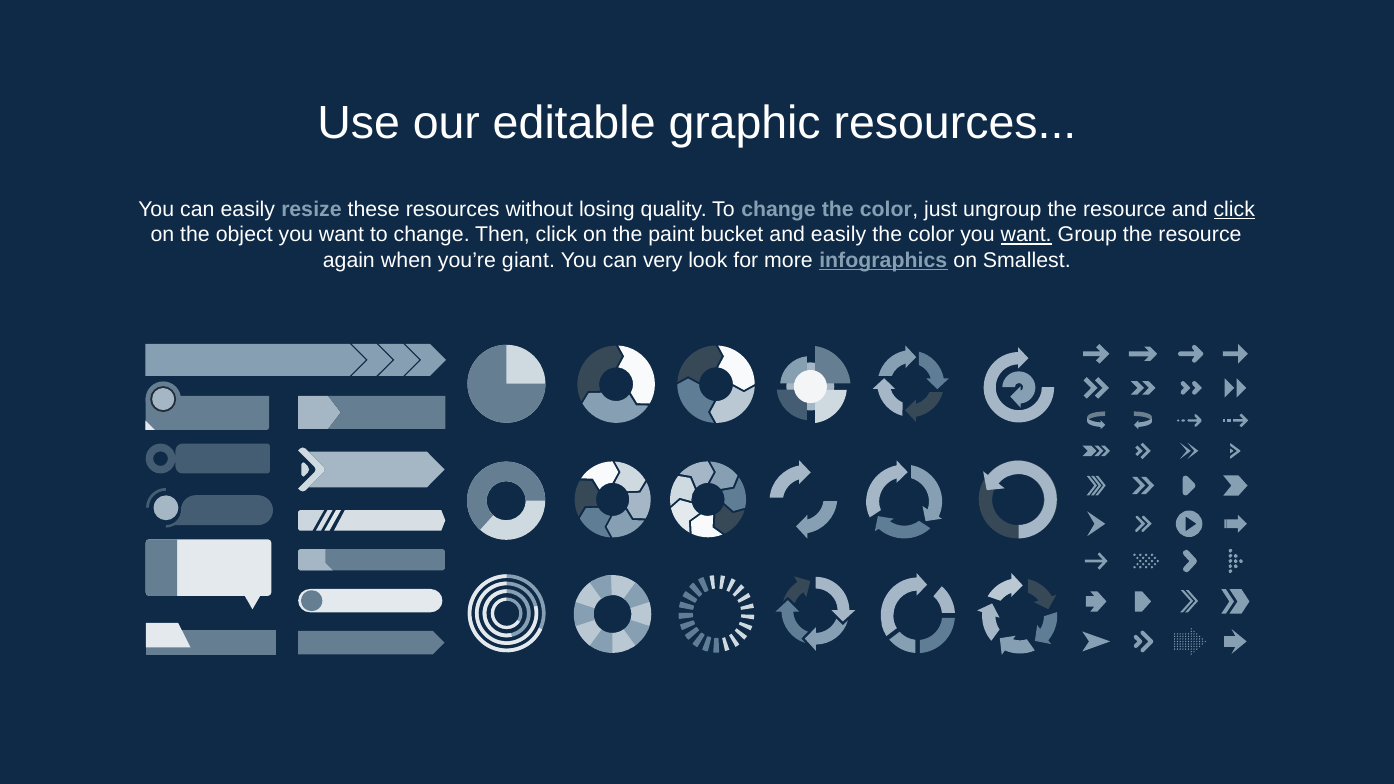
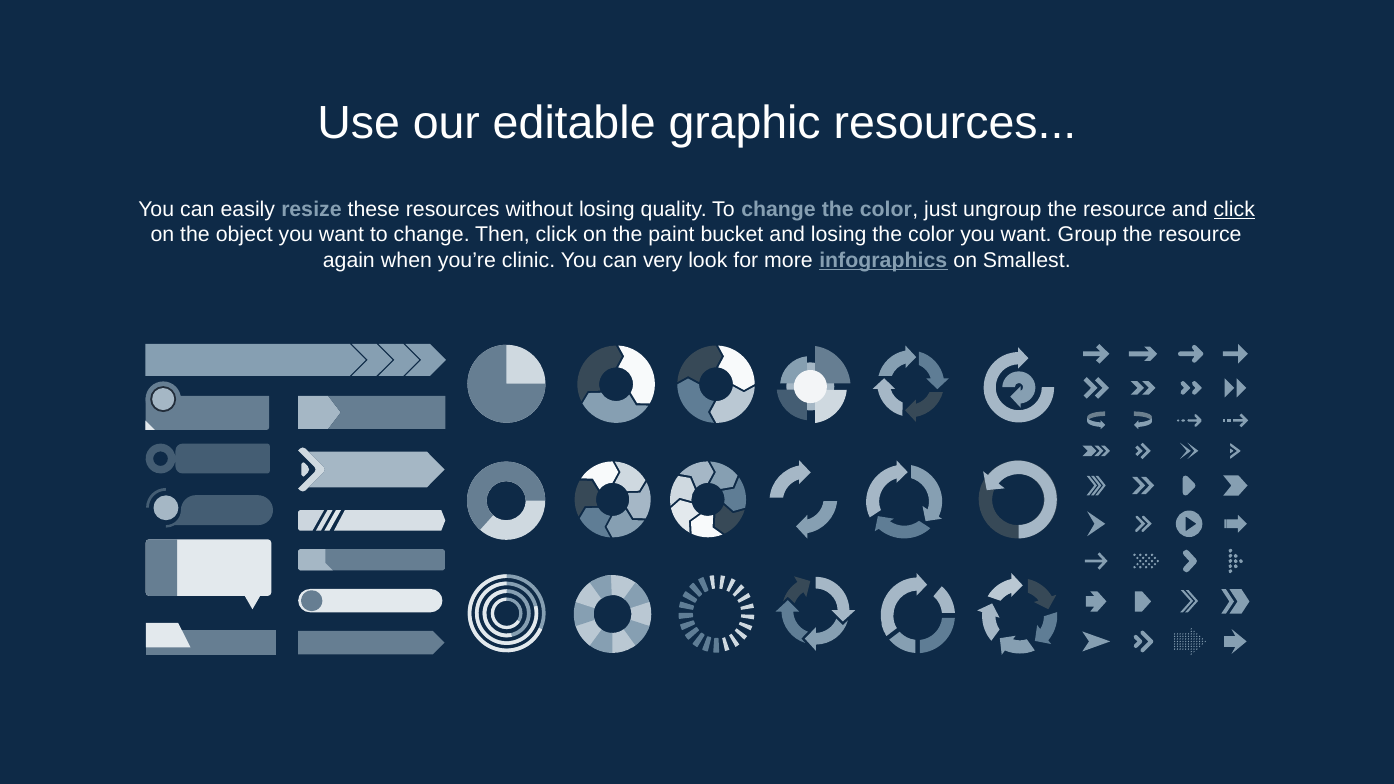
and easily: easily -> losing (839, 235)
want underline: present -> none (1026, 235)
giant: giant -> clinic (529, 260)
